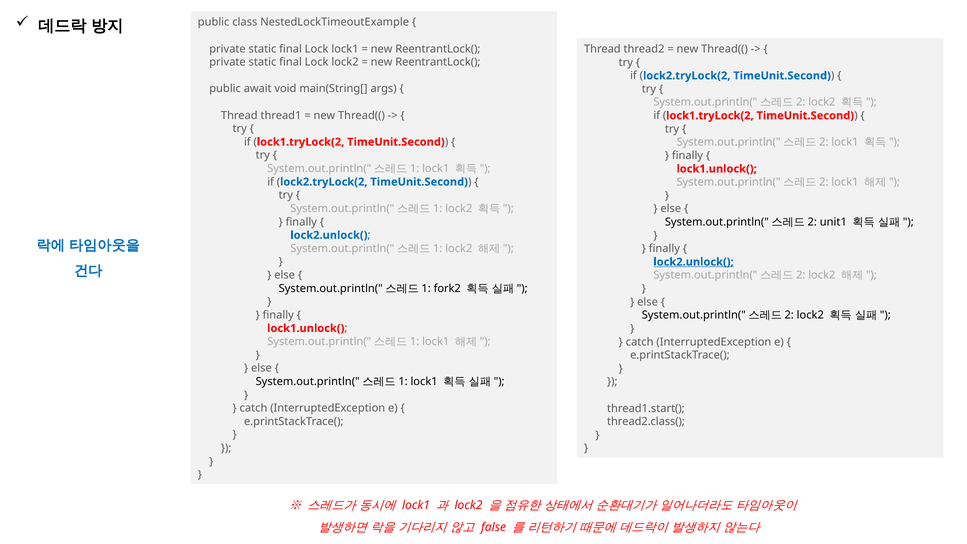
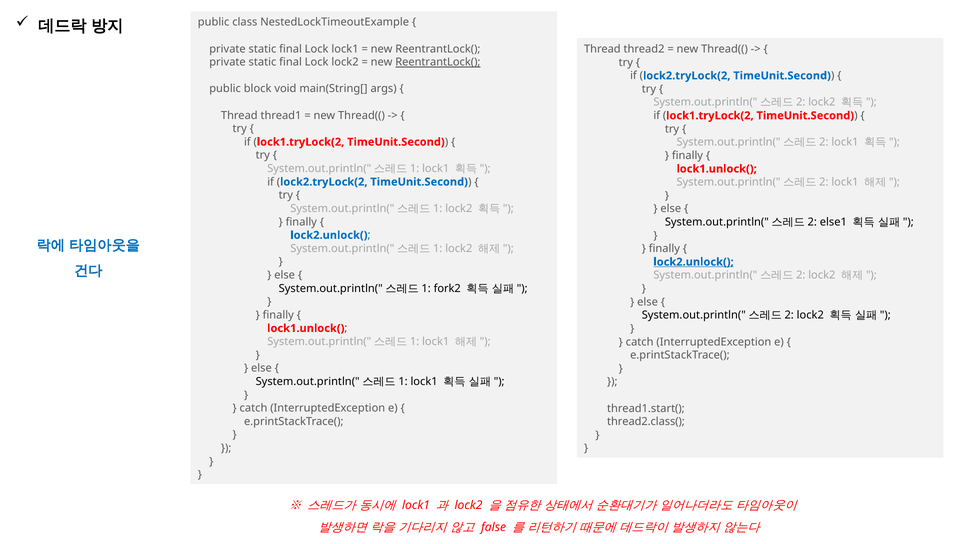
ReentrantLock( underline: none -> present (438, 62)
await: await -> block (258, 89)
unit1: unit1 -> else1 (833, 222)
